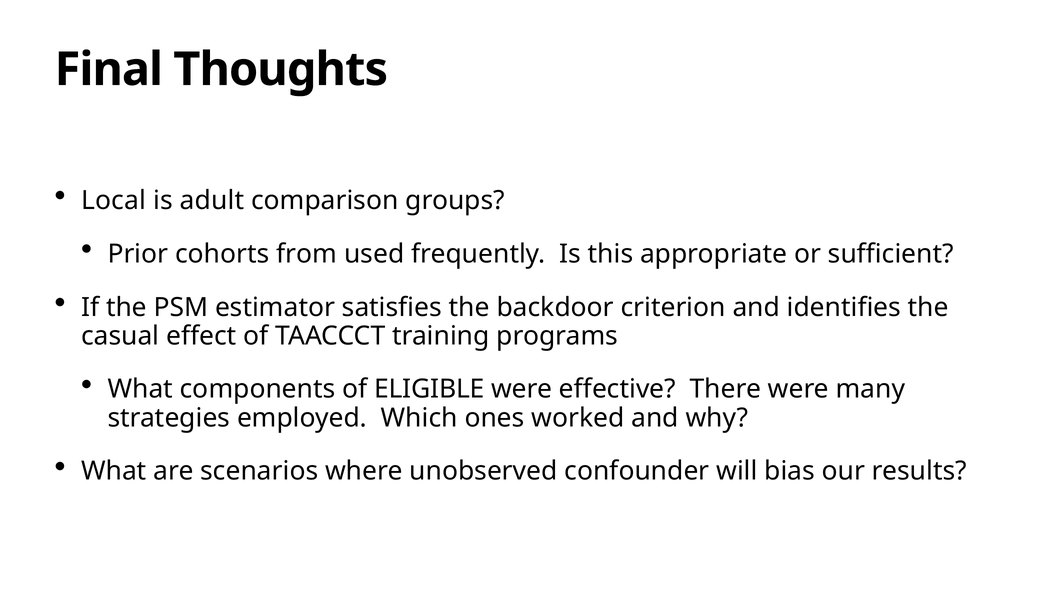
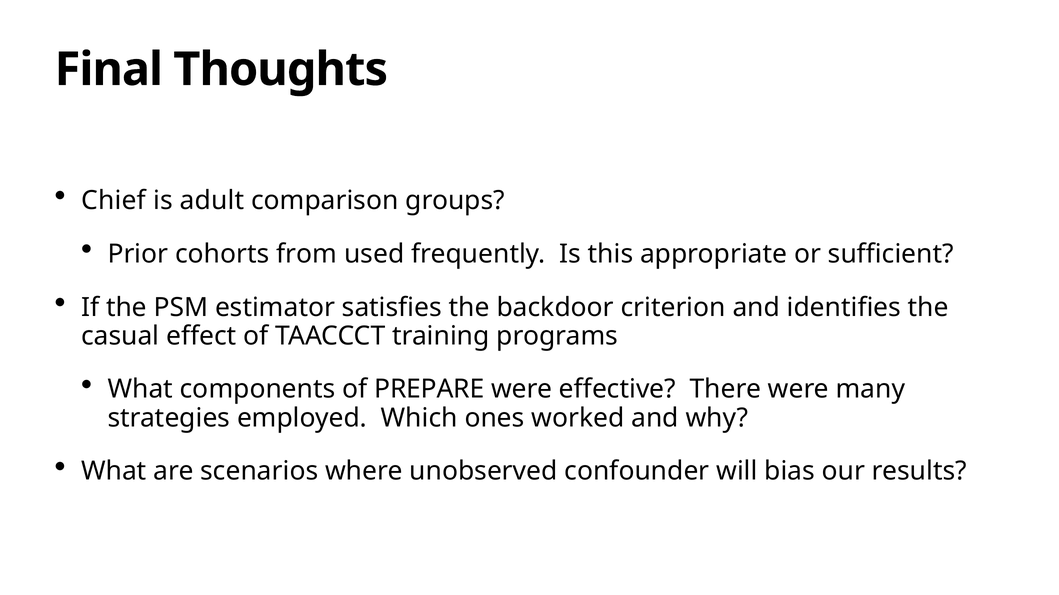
Local: Local -> Chief (114, 201)
ELIGIBLE: ELIGIBLE -> PREPARE (429, 390)
